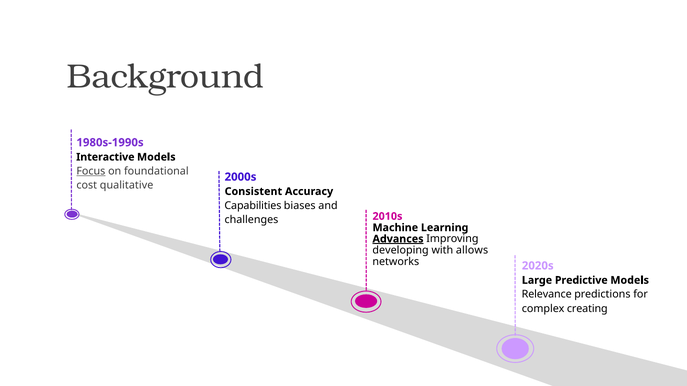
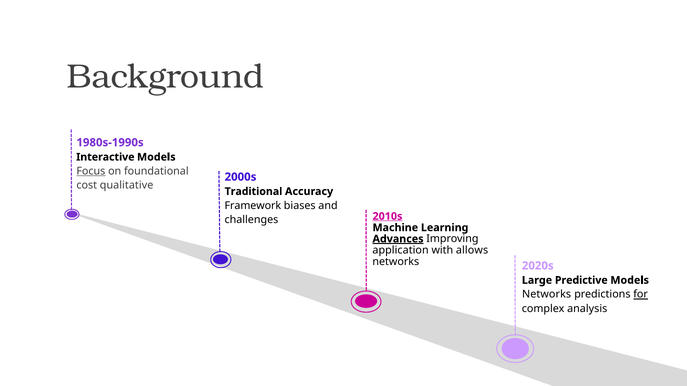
Consistent: Consistent -> Traditional (253, 192)
Capabilities: Capabilities -> Framework (253, 206)
2010s underline: none -> present (387, 217)
developing: developing -> application (401, 250)
Relevance: Relevance -> Networks (547, 295)
for underline: none -> present (641, 295)
creating: creating -> analysis (587, 309)
